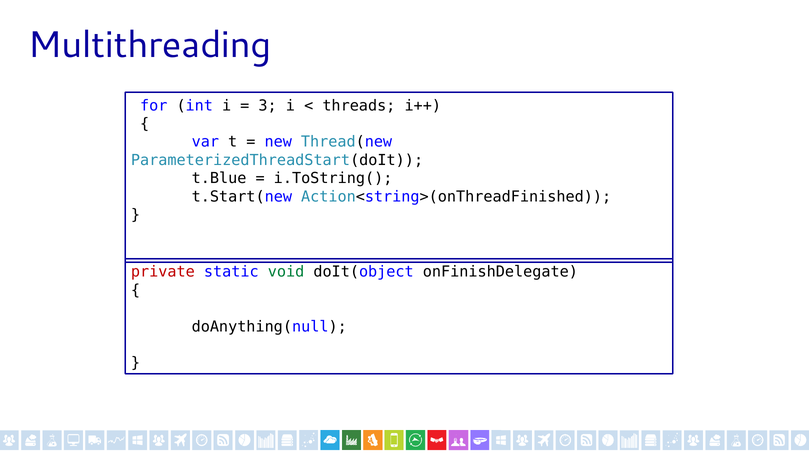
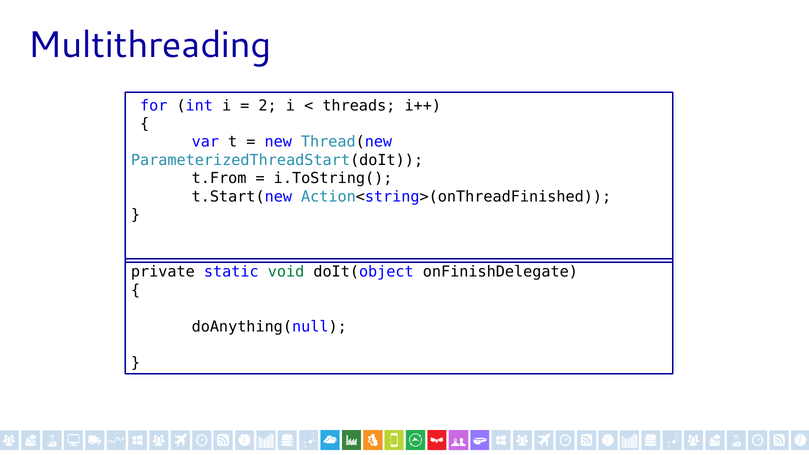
3: 3 -> 2 (268, 106)
t.Blue: t.Blue -> t.From (219, 178)
private colour: red -> black (163, 272)
